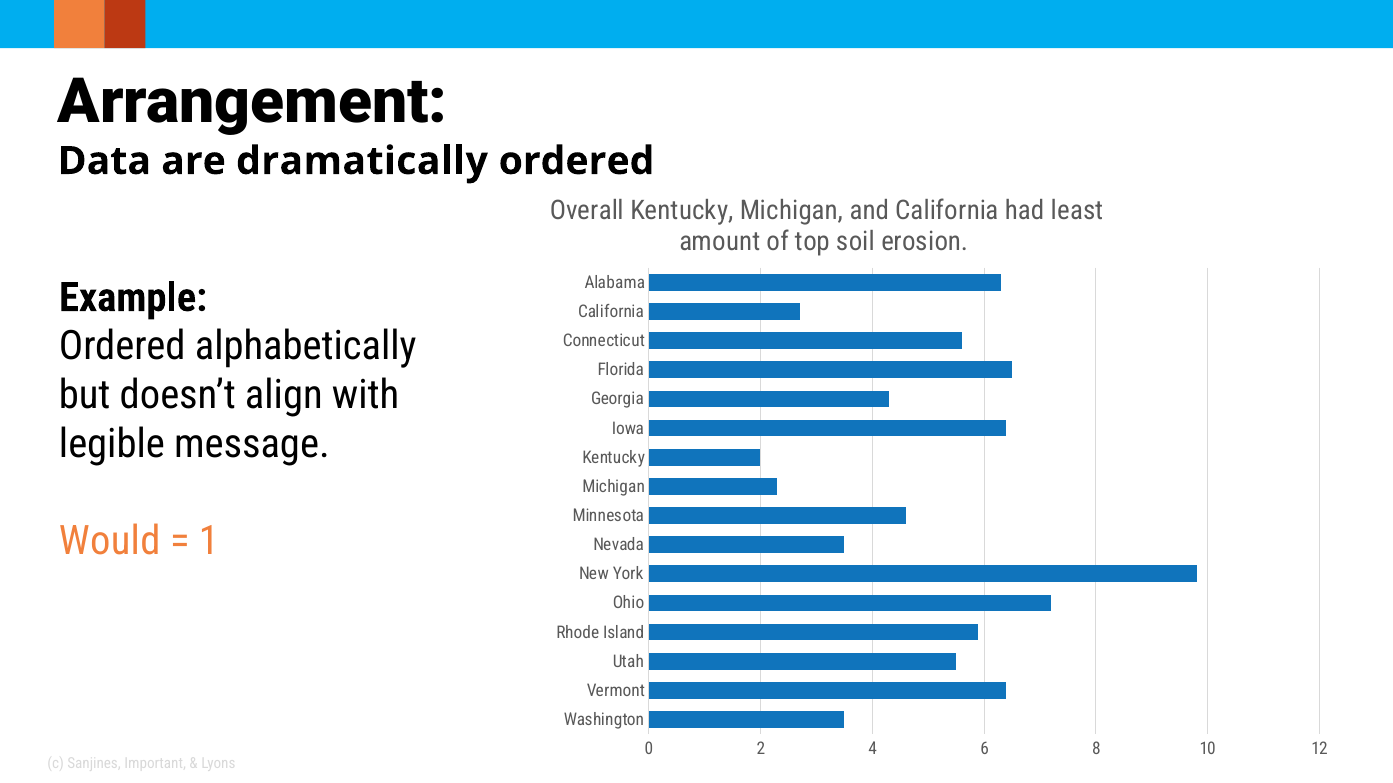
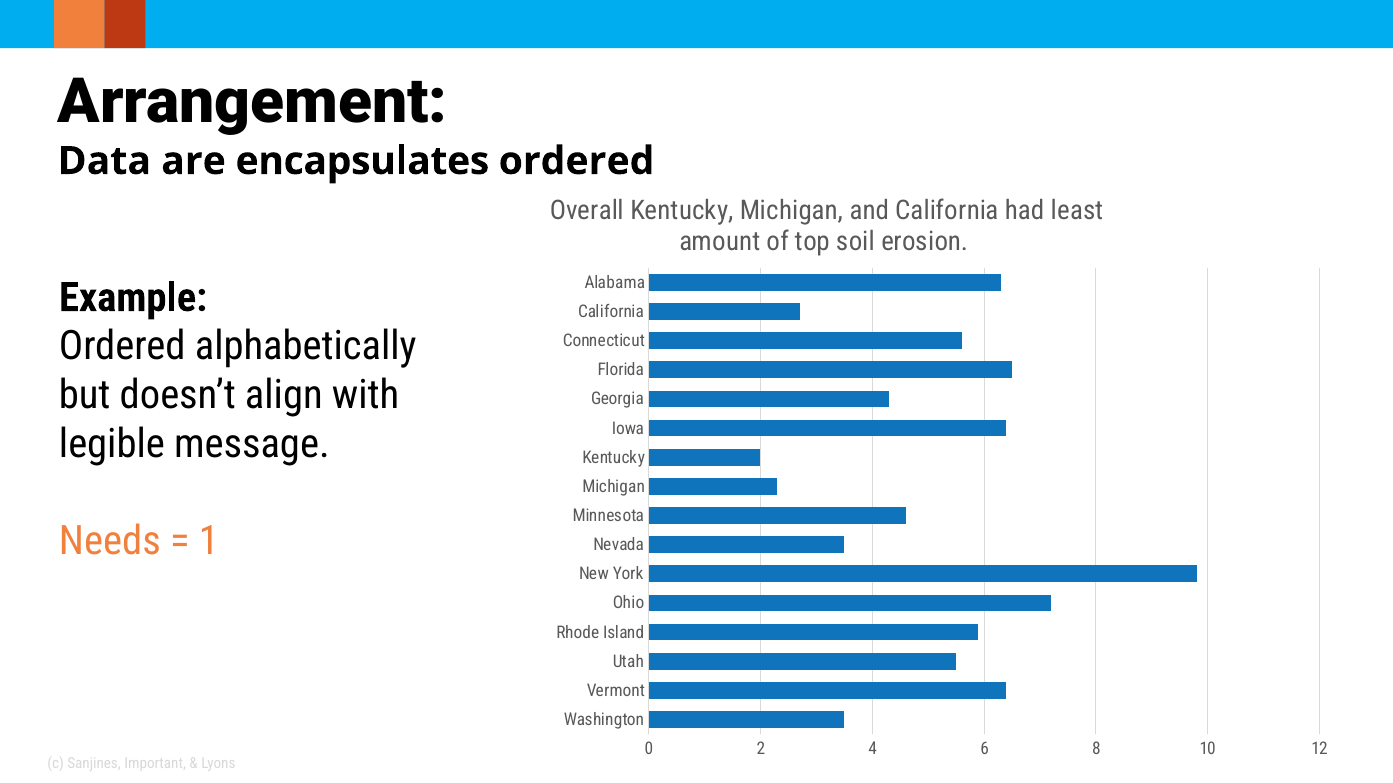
dramatically: dramatically -> encapsulates (362, 161)
Would: Would -> Needs (110, 542)
